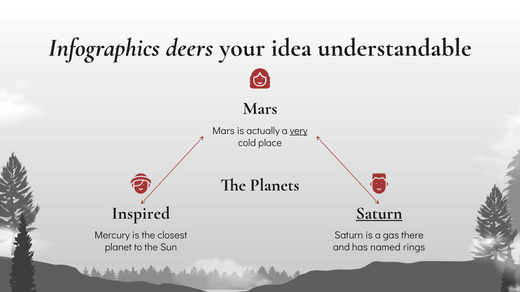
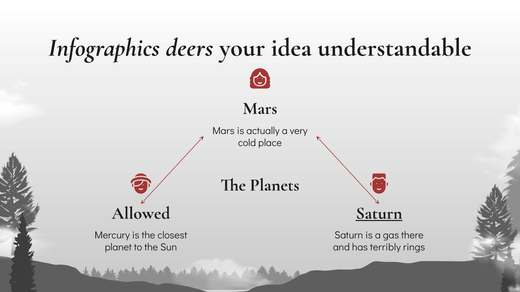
very underline: present -> none (299, 131)
Inspired: Inspired -> Allowed (141, 213)
named: named -> terribly (385, 248)
